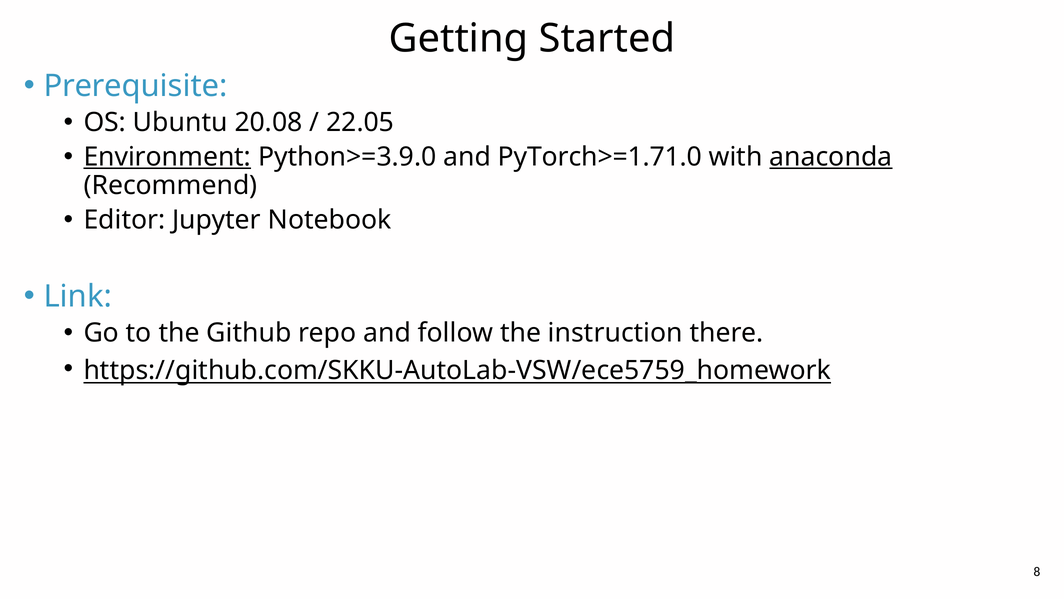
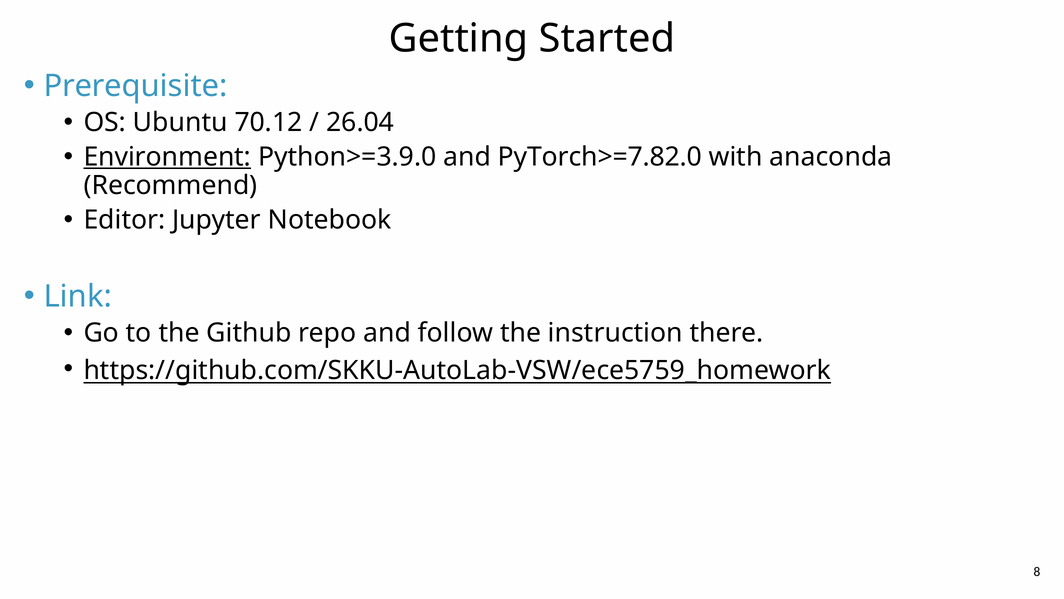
20.08: 20.08 -> 70.12 (268, 123)
22.05: 22.05 -> 26.04 (360, 123)
PyTorch>=1.71.0: PyTorch>=1.71.0 -> PyTorch>=7.82.0 (600, 157)
anaconda underline: present -> none (831, 157)
